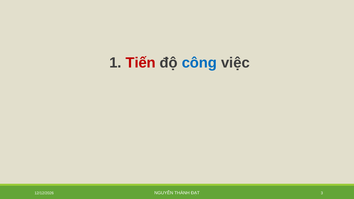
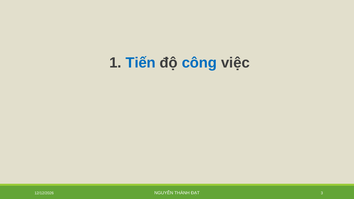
Tiến colour: red -> blue (141, 63)
